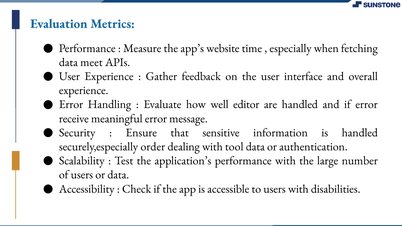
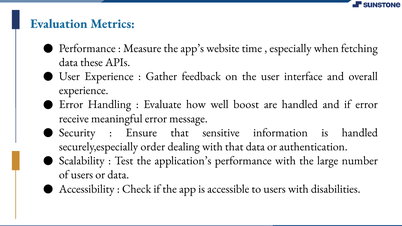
meet: meet -> these (92, 62)
editor: editor -> boost (246, 104)
with tool: tool -> that (234, 147)
